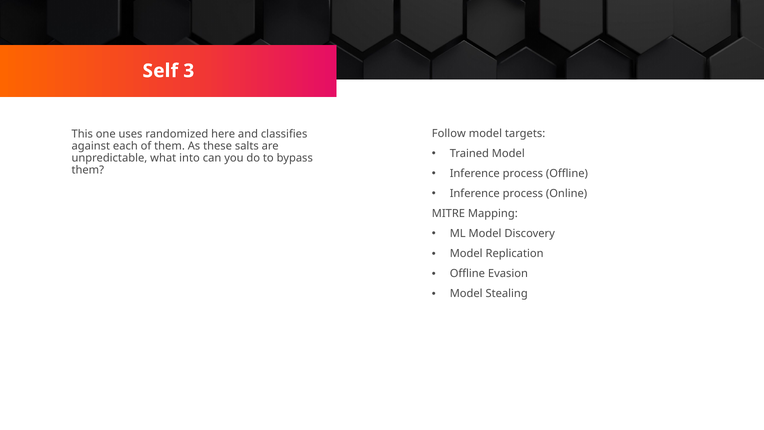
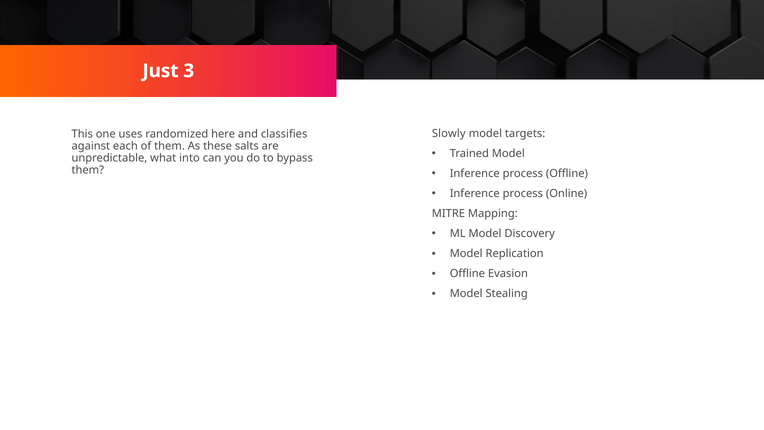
Self: Self -> Just (160, 71)
Follow: Follow -> Slowly (449, 134)
